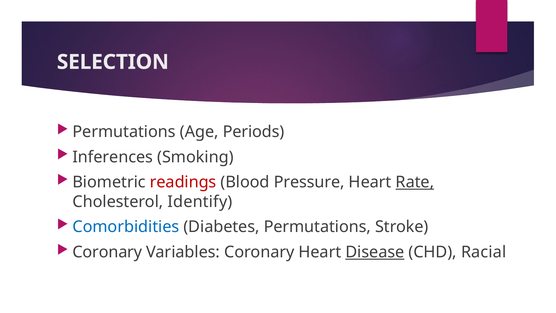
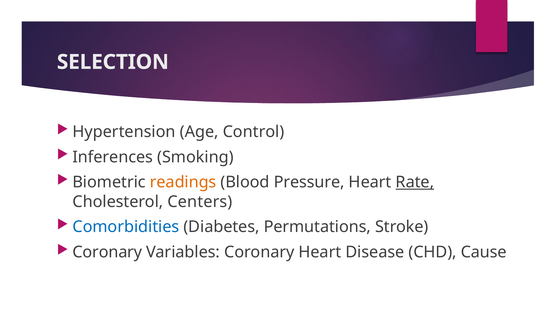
Permutations: Permutations -> Hypertension (124, 132)
Periods: Periods -> Control (253, 132)
readings colour: red -> orange (183, 182)
Identify: Identify -> Centers (200, 202)
Disease underline: present -> none (375, 252)
Racial: Racial -> Cause (484, 252)
